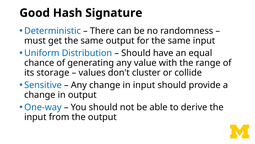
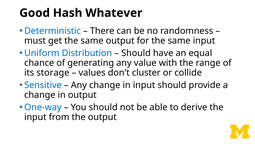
Signature: Signature -> Whatever (114, 13)
